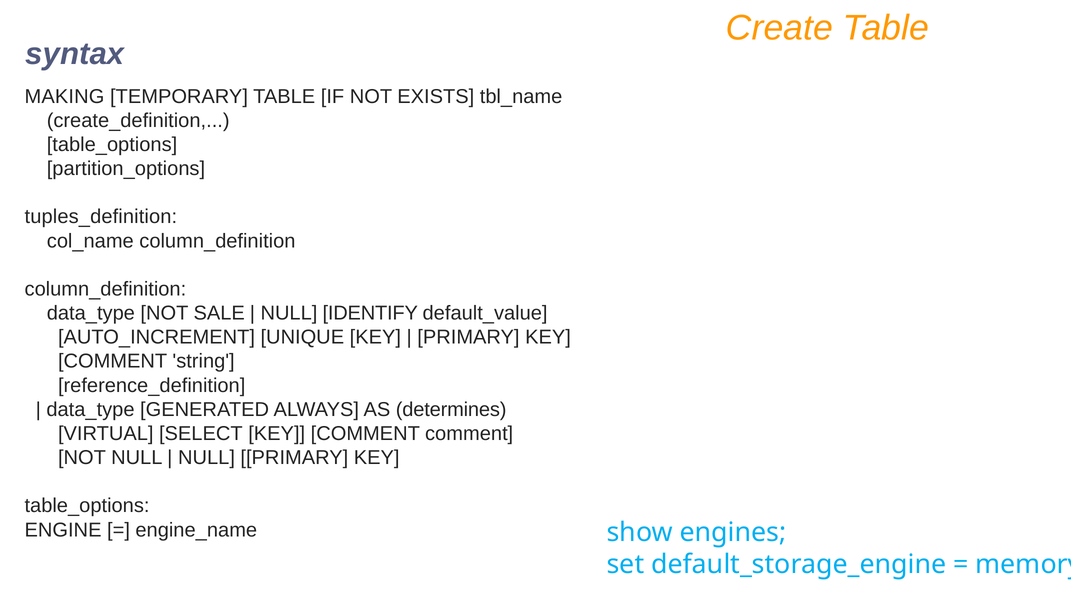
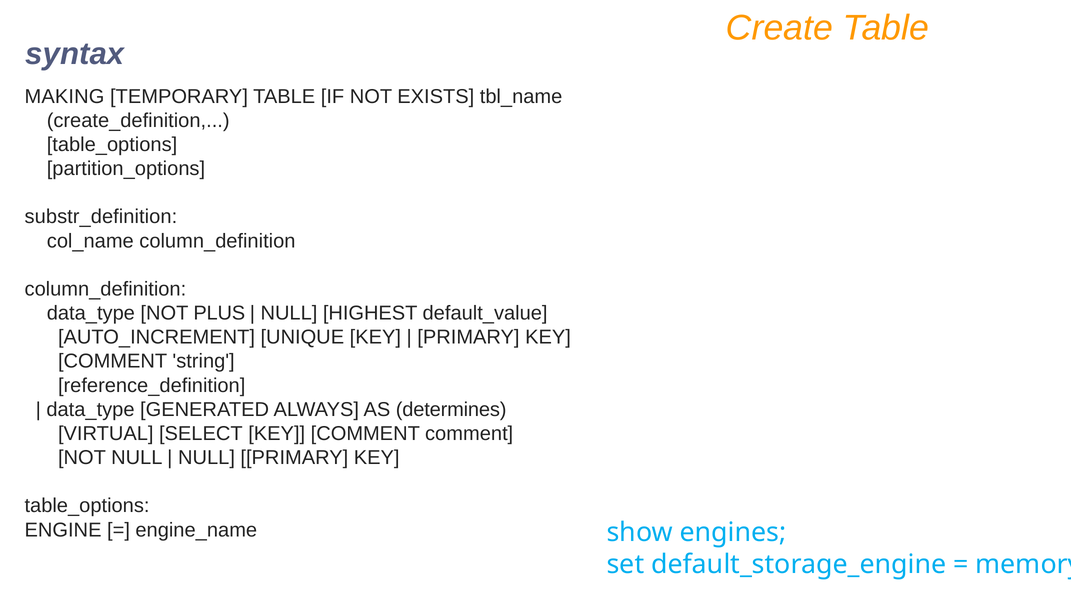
tuples_definition: tuples_definition -> substr_definition (101, 217)
SALE: SALE -> PLUS (219, 313)
IDENTIFY: IDENTIFY -> HIGHEST (370, 313)
